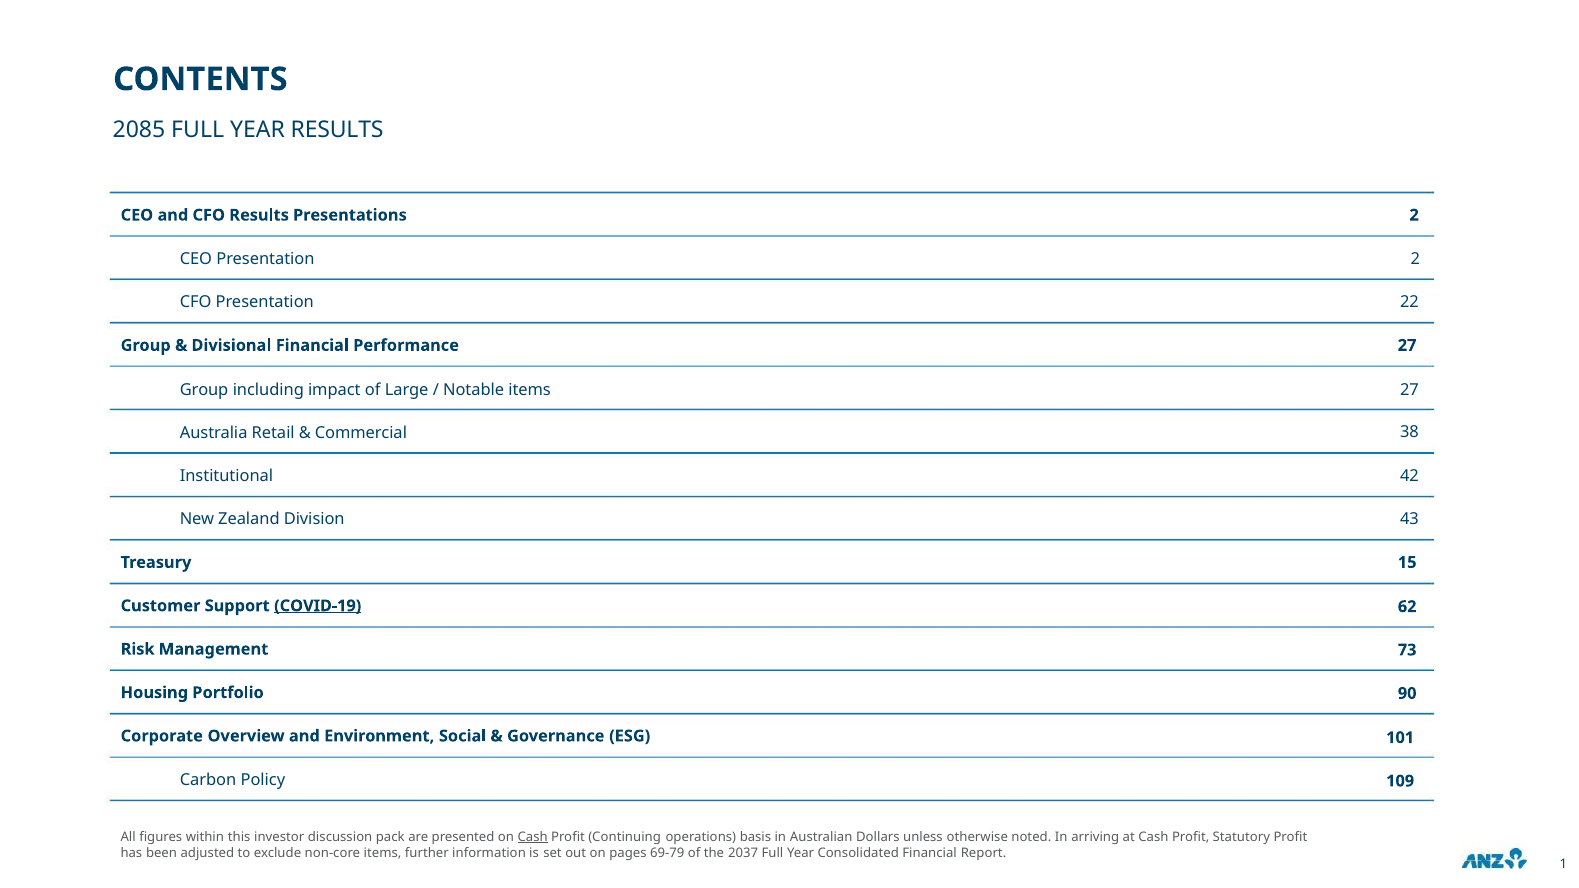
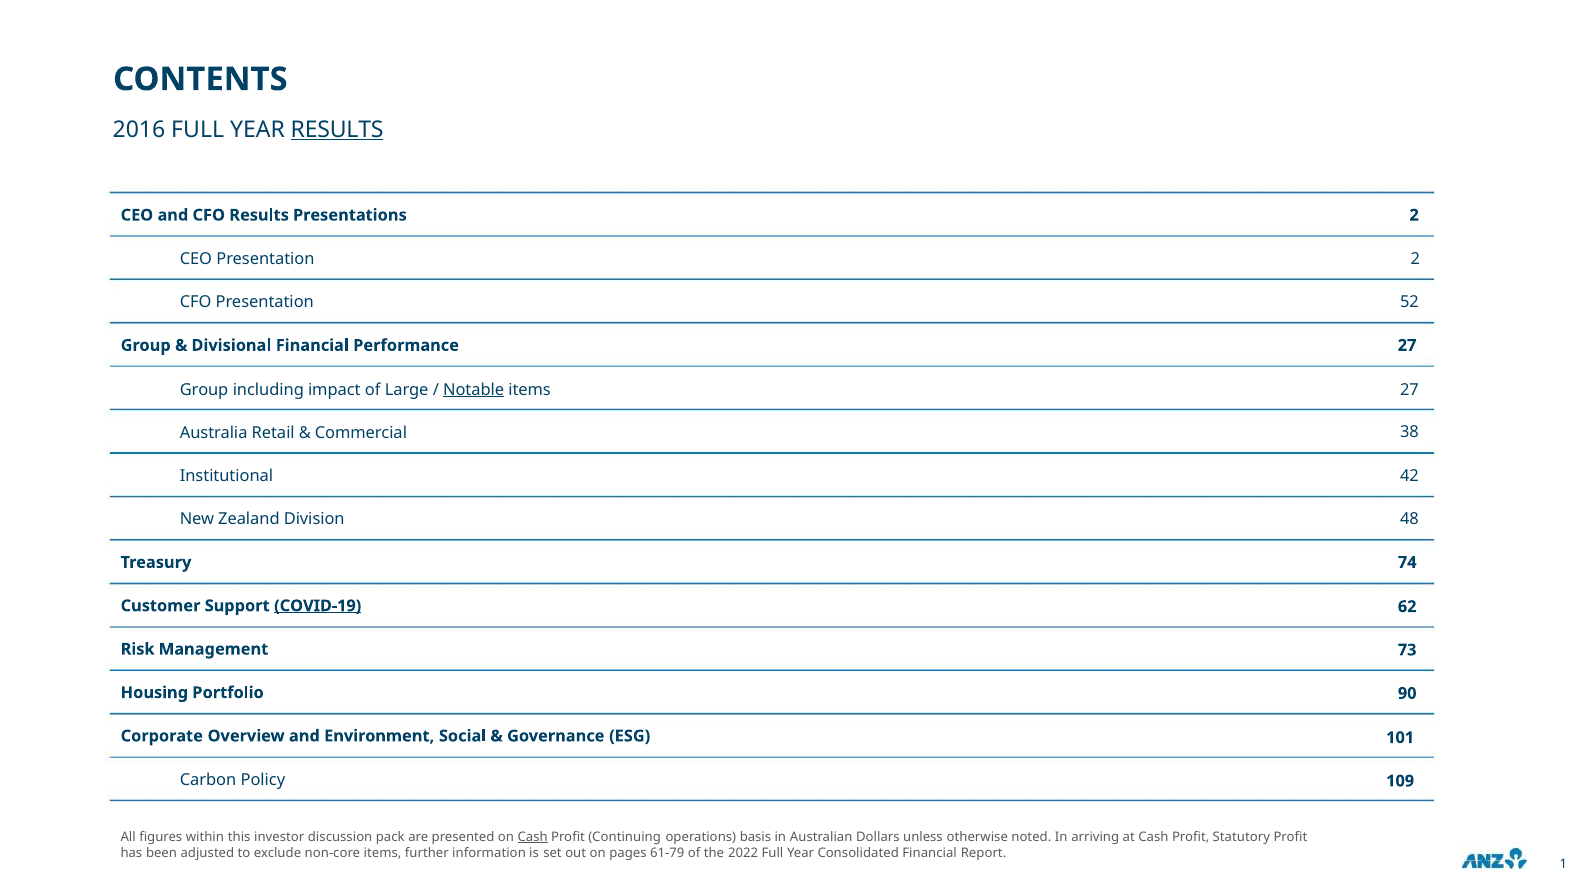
2085: 2085 -> 2016 (139, 130)
RESULTS underline: none -> present (337, 130)
22: 22 -> 52 (1410, 302)
Notable underline: none -> present (474, 390)
43: 43 -> 48 (1410, 519)
15: 15 -> 74 (1407, 563)
69-79: 69-79 -> 61-79 (667, 853)
2037: 2037 -> 2022 (743, 853)
